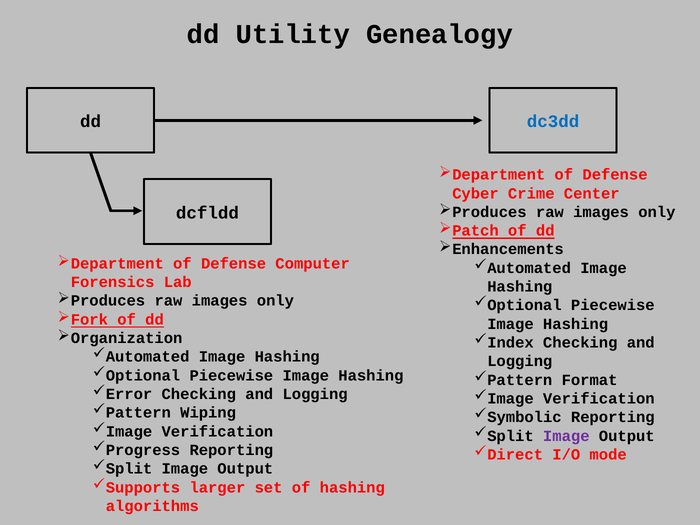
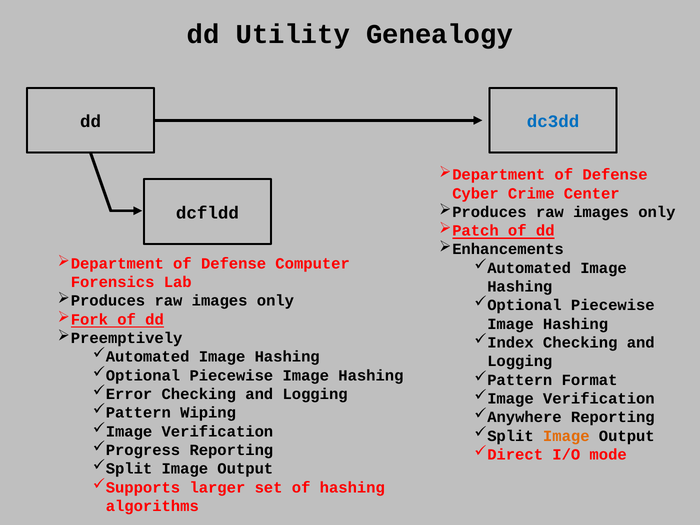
Organization: Organization -> Preemptively (127, 338)
Symbolic: Symbolic -> Anywhere (524, 417)
Image colour: purple -> orange (566, 436)
